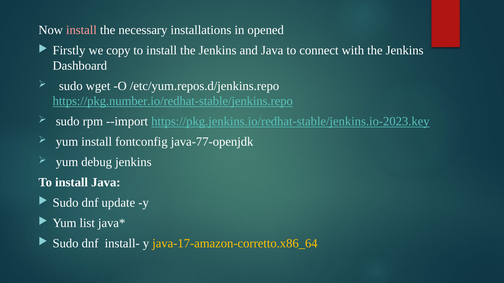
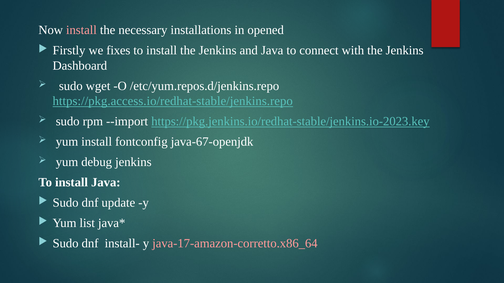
copy: copy -> fixes (118, 51)
https://pkg.number.io/redhat-stable/jenkins.repo: https://pkg.number.io/redhat-stable/jenkins.repo -> https://pkg.access.io/redhat-stable/jenkins.repo (173, 101)
java-77-openjdk: java-77-openjdk -> java-67-openjdk (212, 142)
java-17-amazon-corretto.x86_64 colour: yellow -> pink (235, 244)
